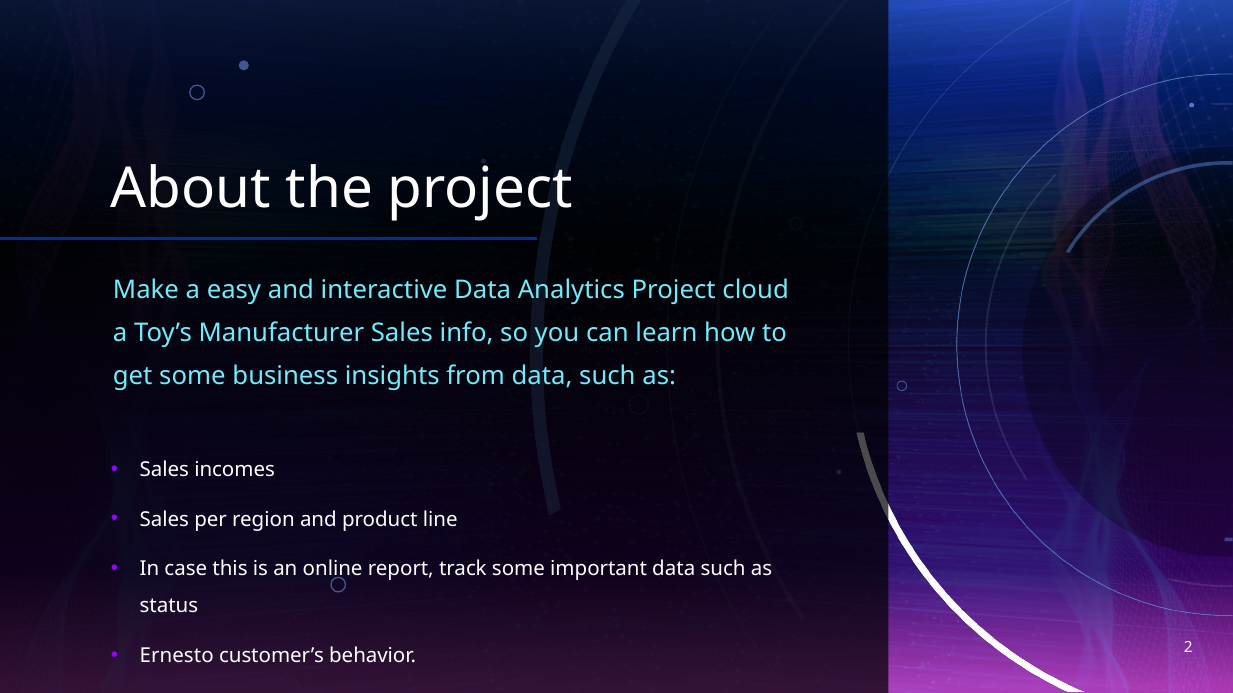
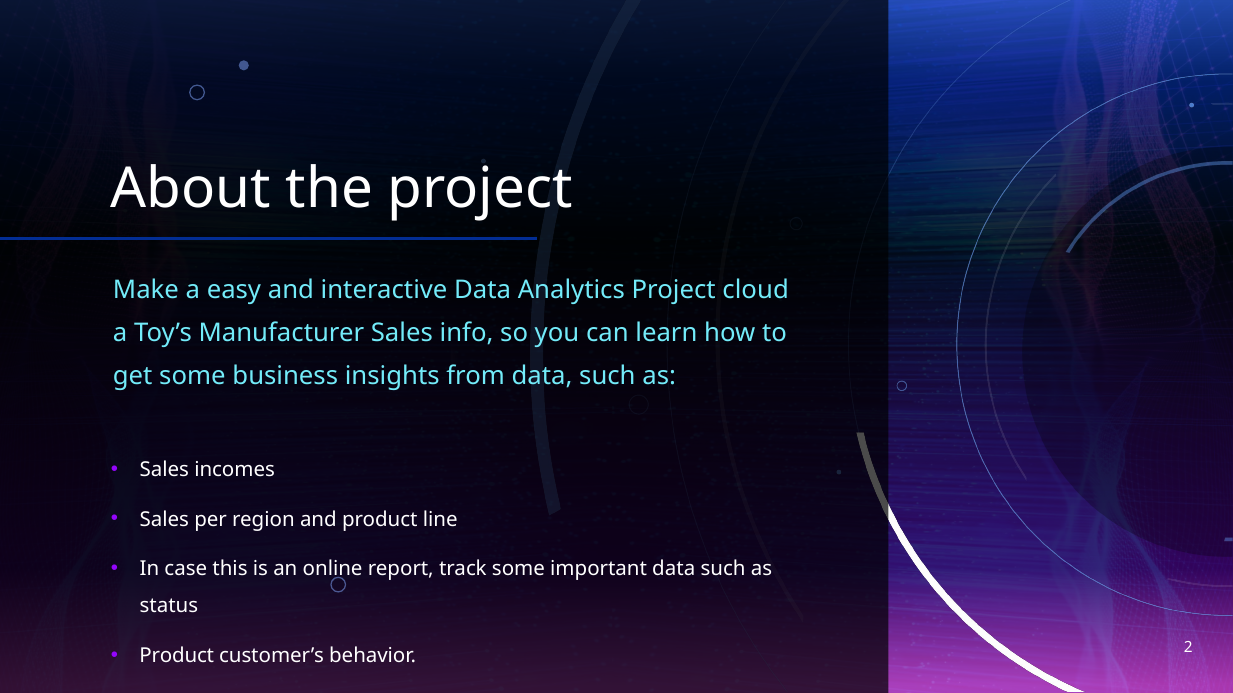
Ernesto: Ernesto -> Product (177, 656)
